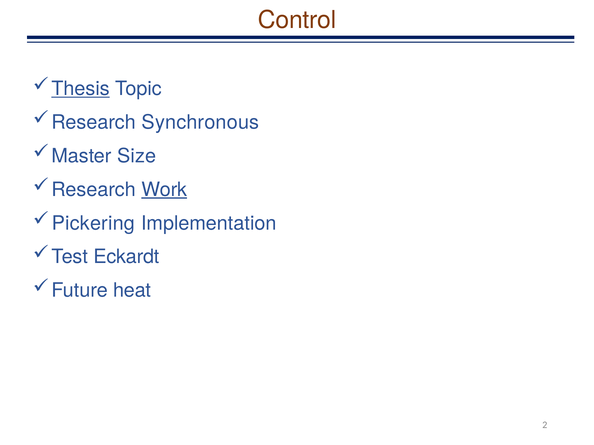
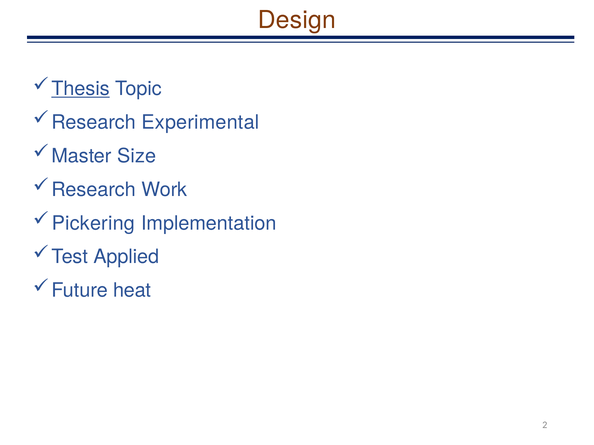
Control: Control -> Design (297, 20)
Synchronous: Synchronous -> Experimental (200, 122)
Work underline: present -> none (164, 190)
Eckardt: Eckardt -> Applied (126, 257)
